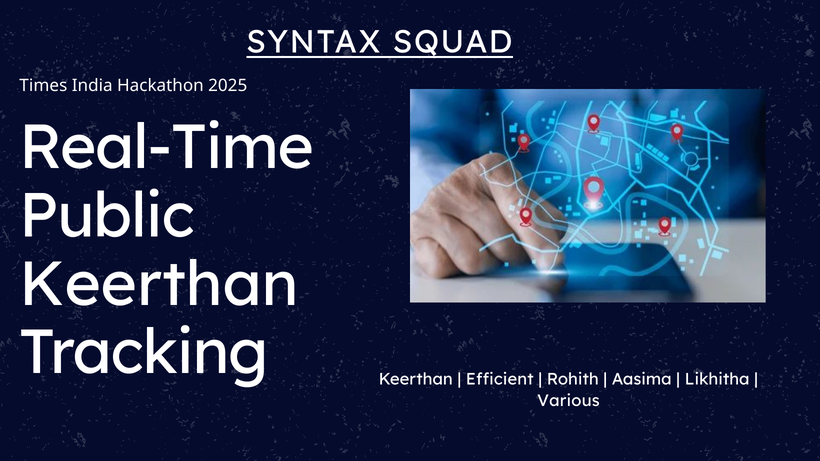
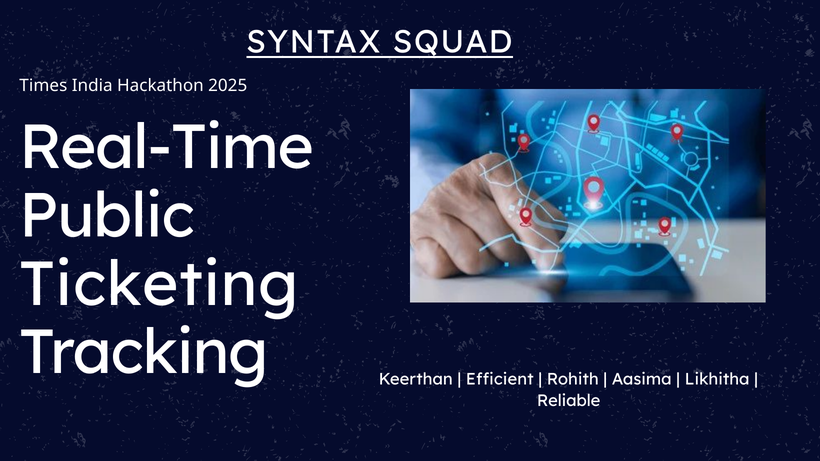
Keerthan: Keerthan -> Ticketing (159, 285)
Various: Various -> Reliable (569, 401)
